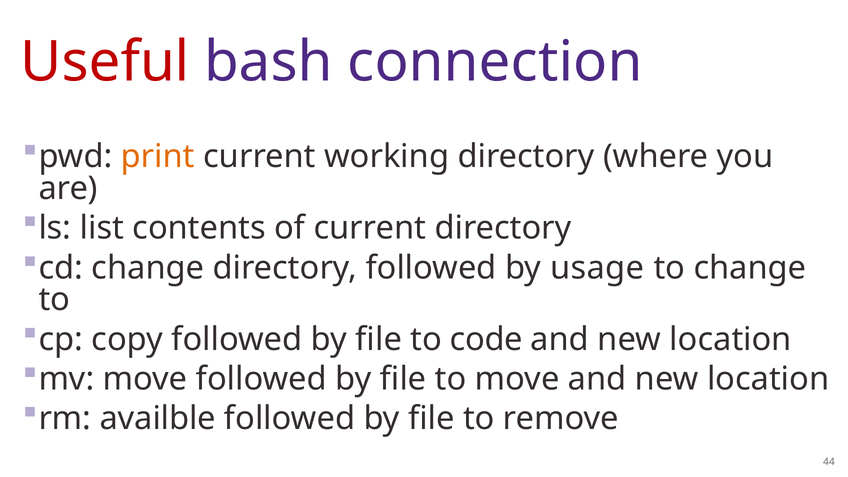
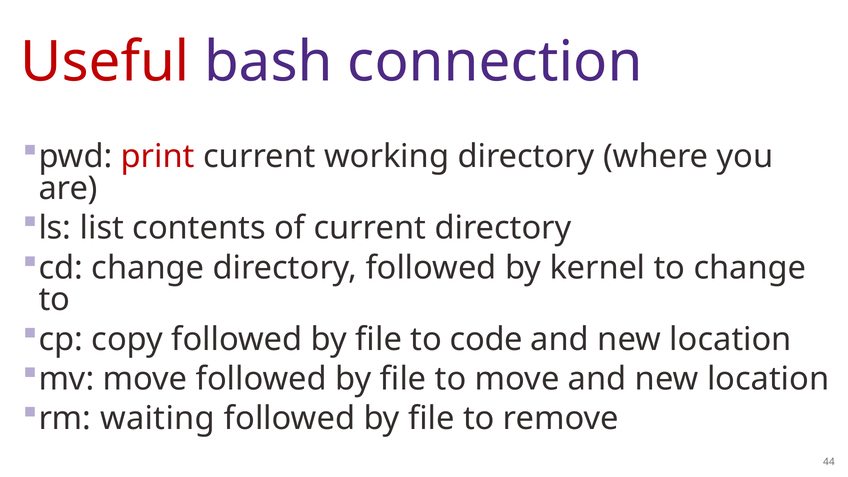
print colour: orange -> red (158, 157)
usage: usage -> kernel (597, 268)
availble: availble -> waiting (157, 419)
